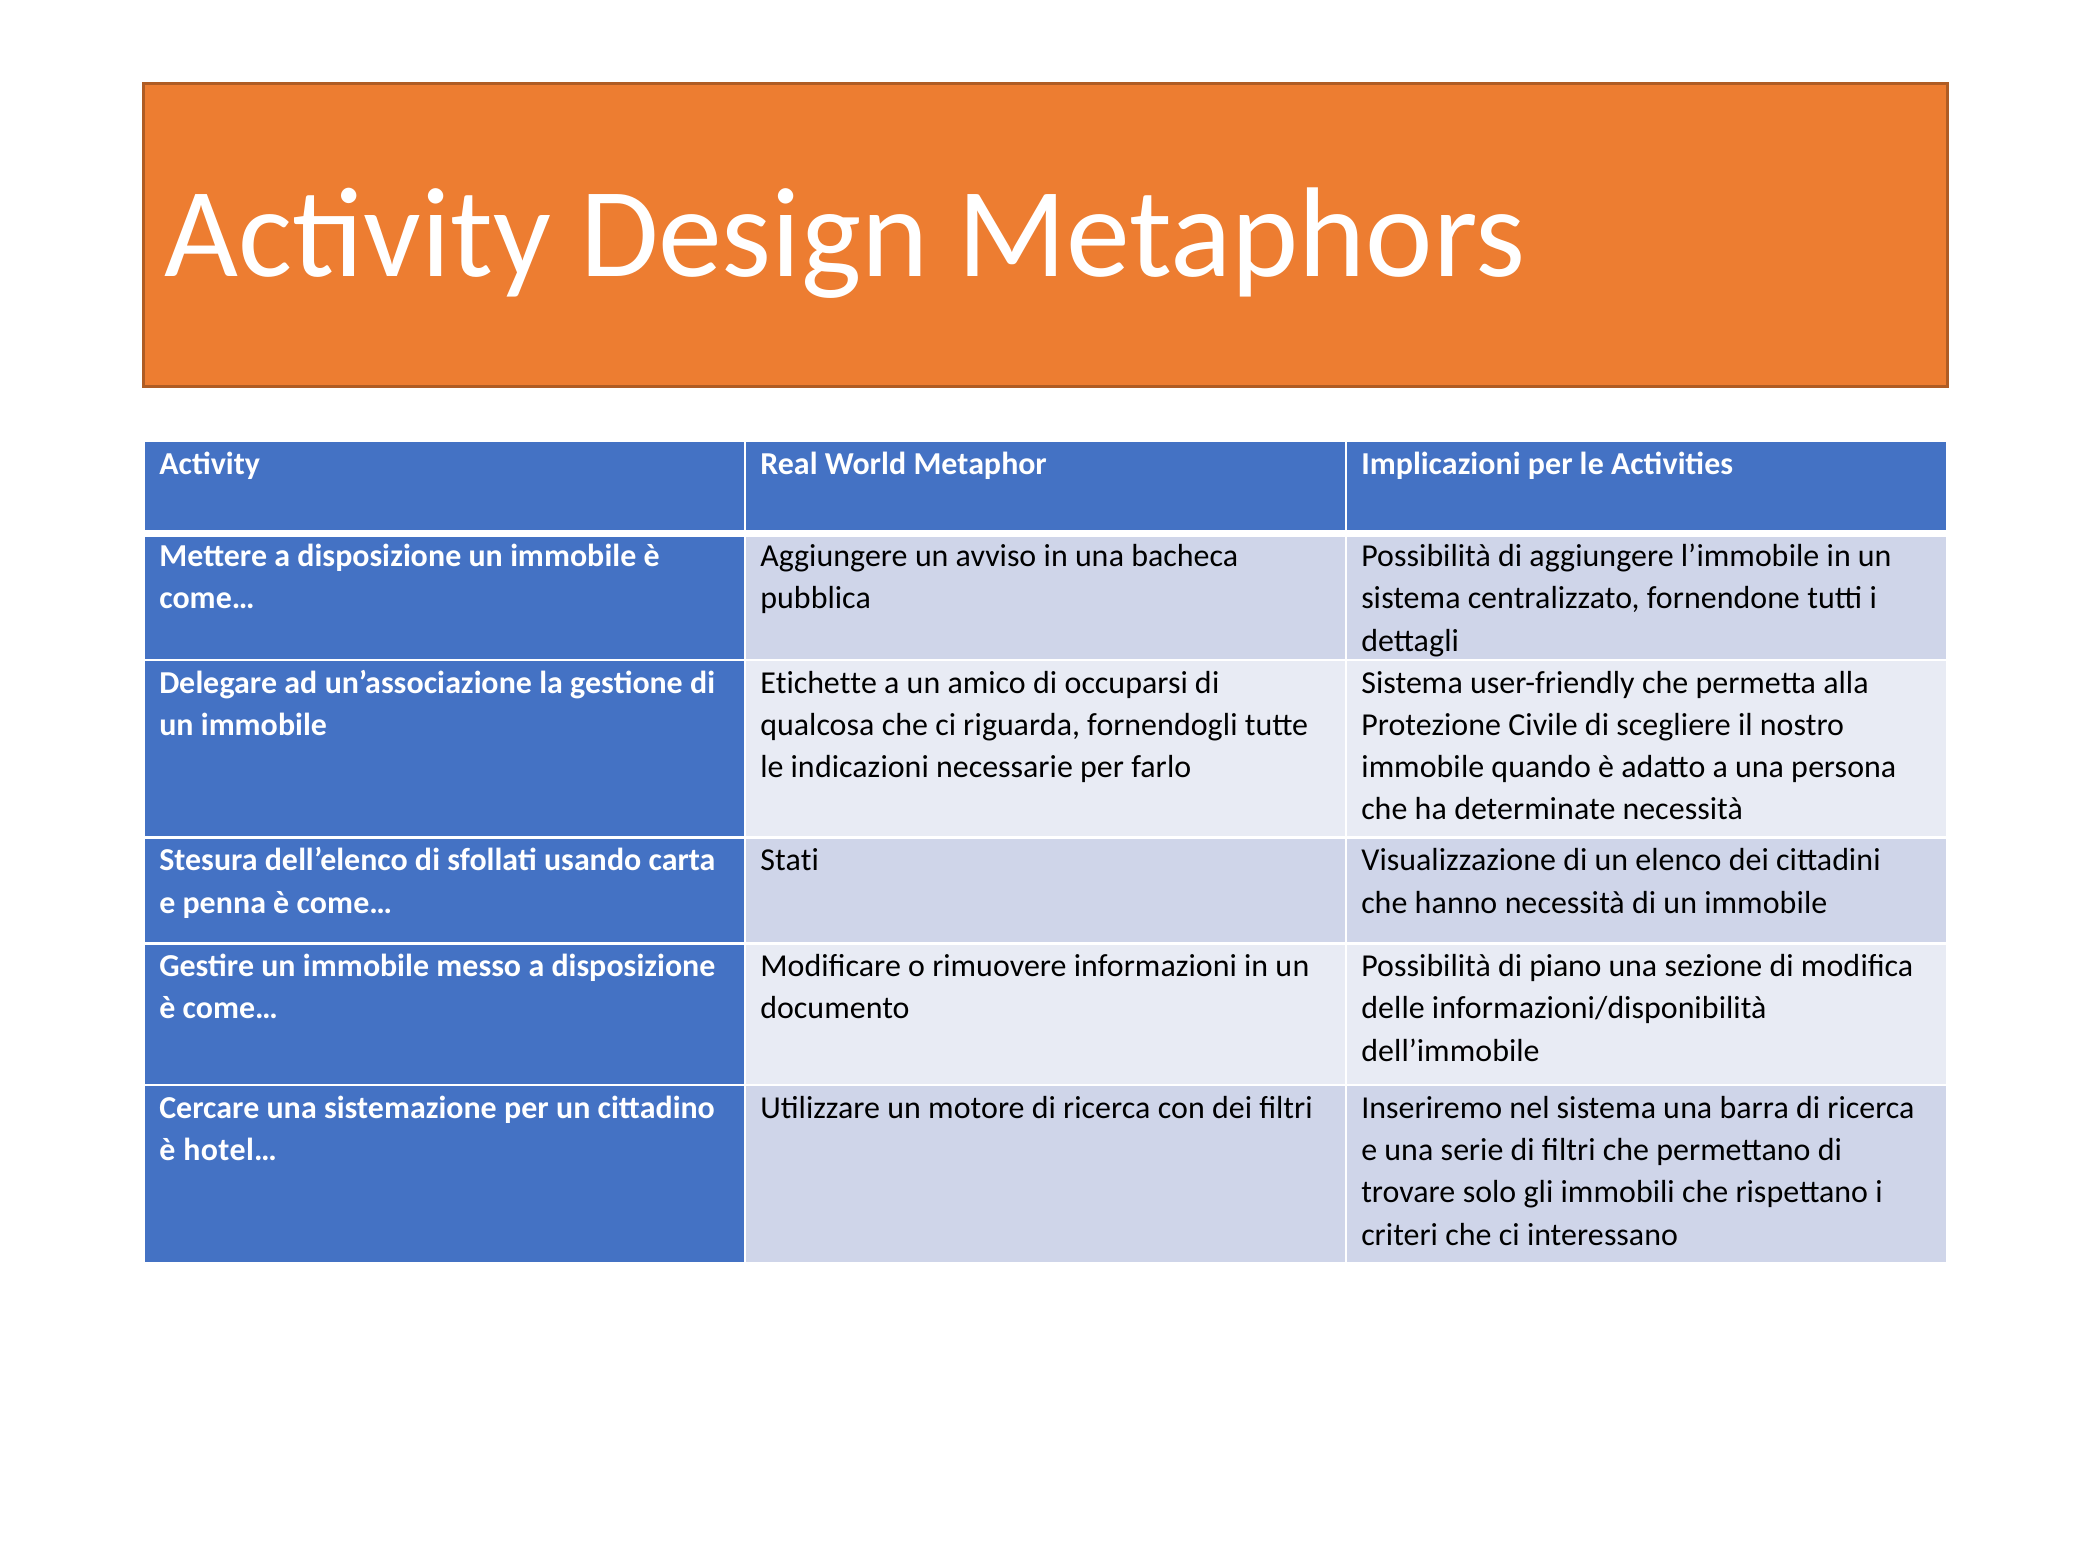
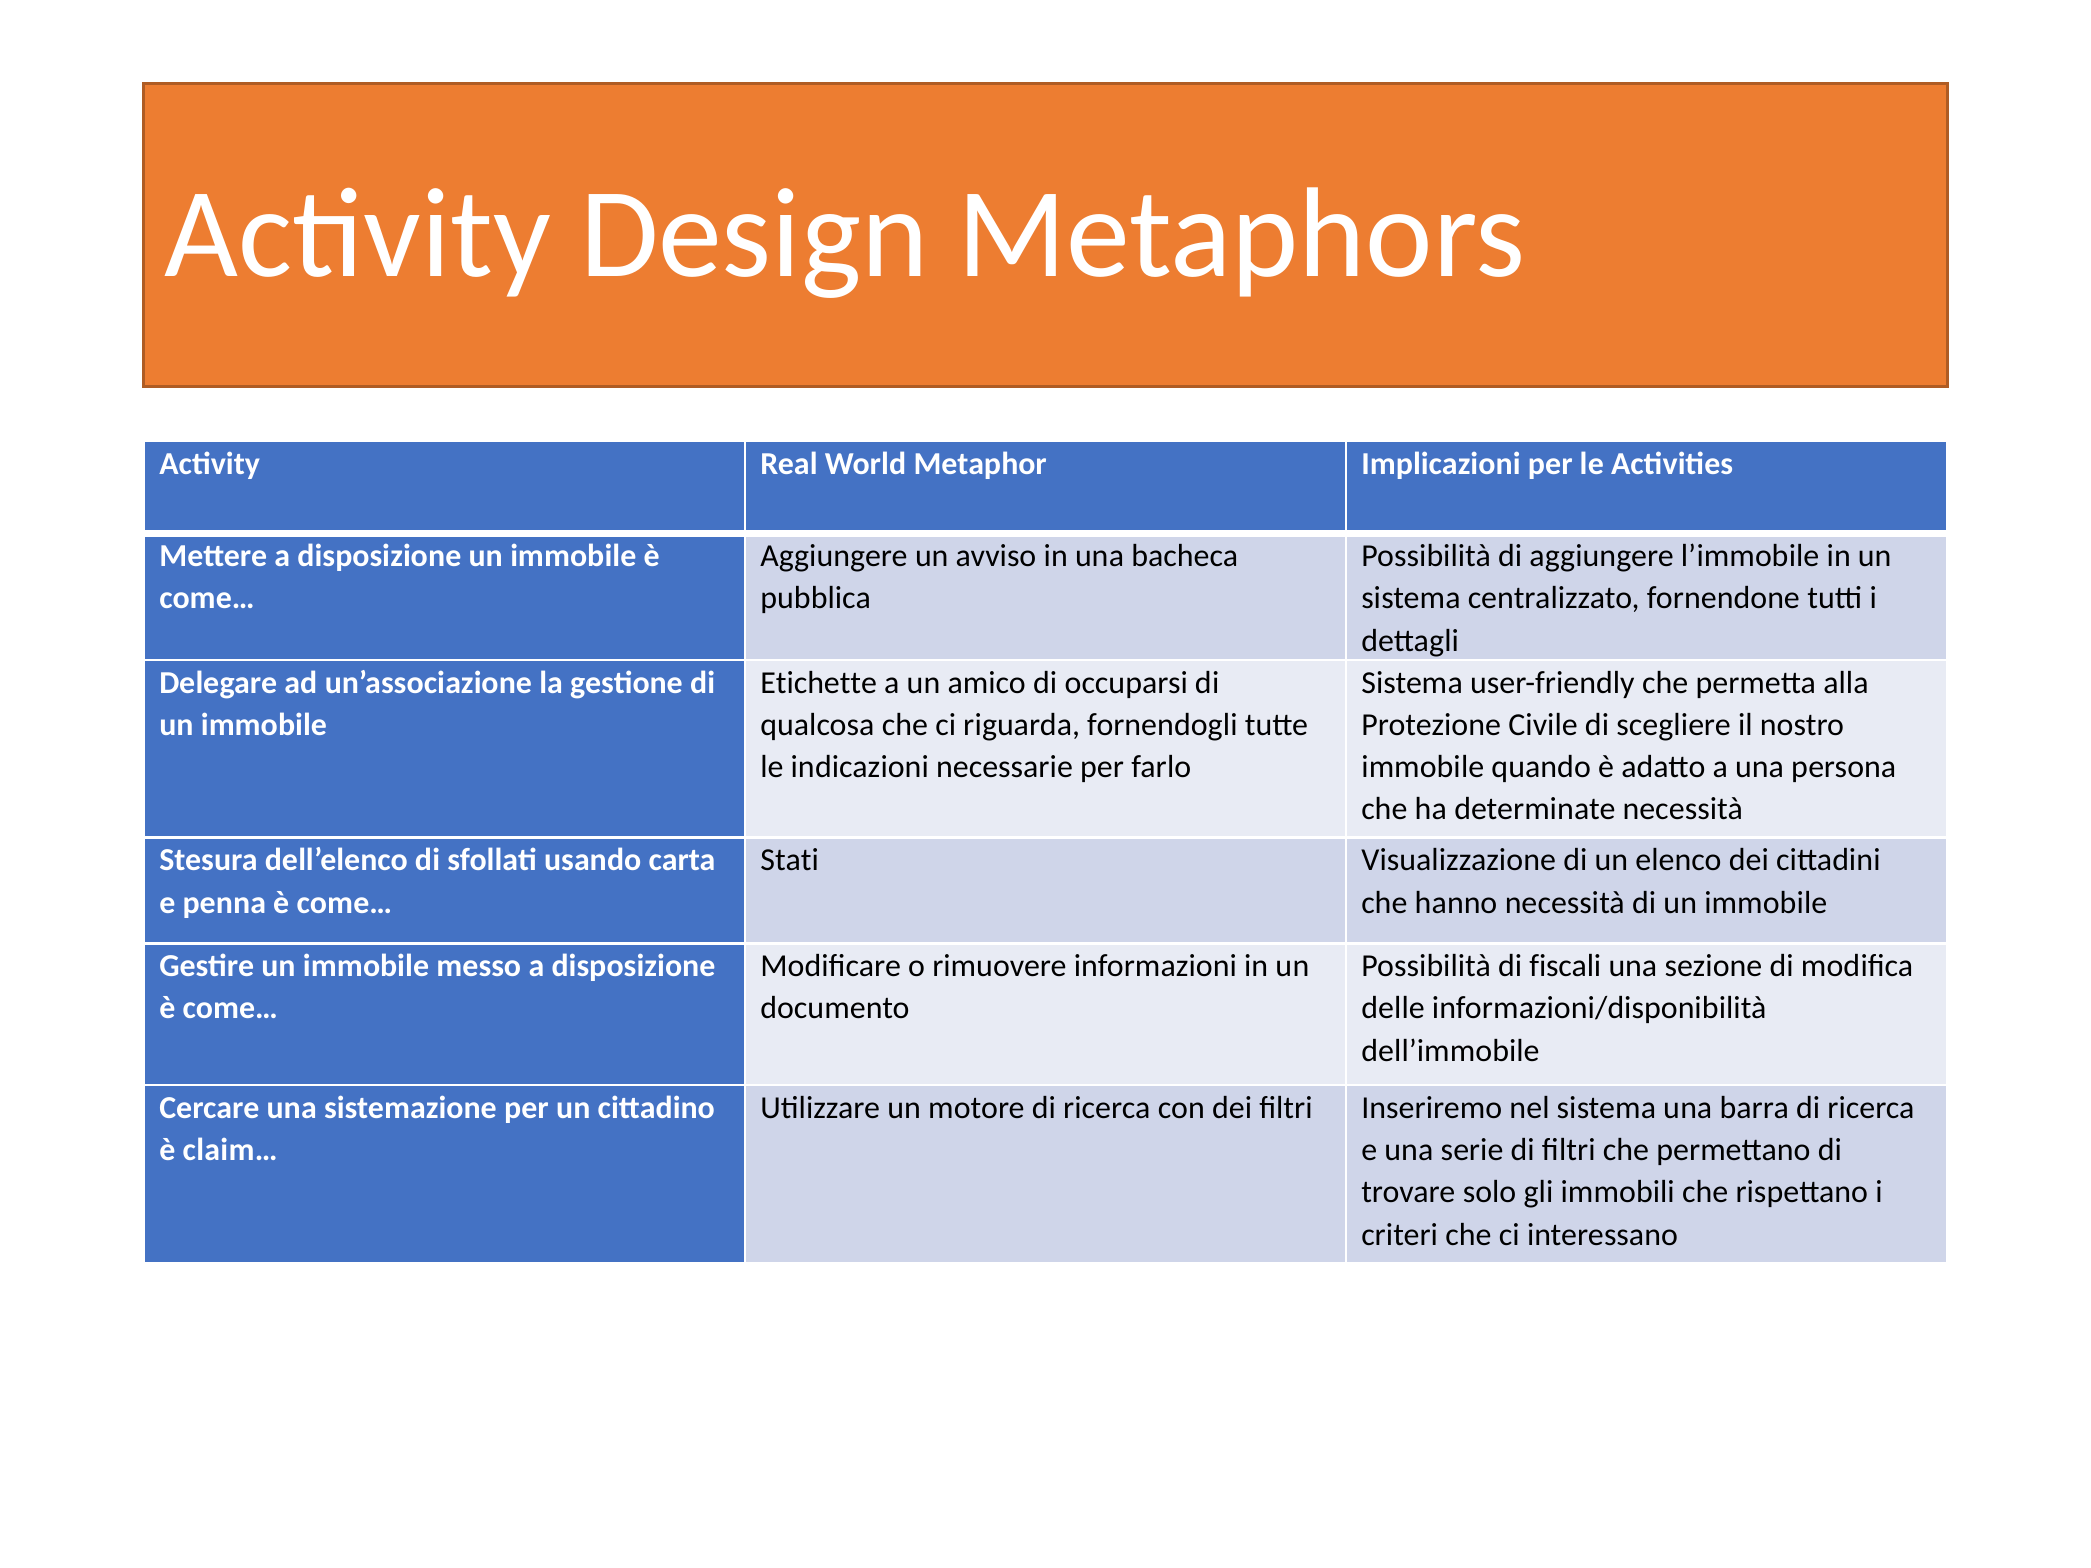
piano: piano -> fiscali (1565, 966)
hotel…: hotel… -> claim… (230, 1150)
